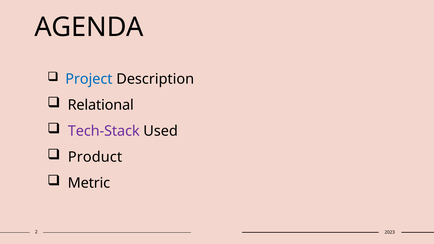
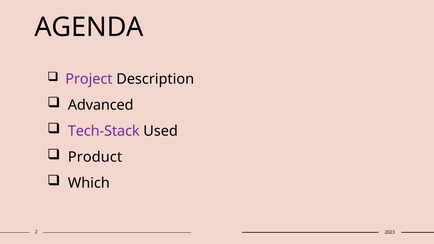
Project colour: blue -> purple (89, 79)
Relational: Relational -> Advanced (101, 105)
Metric: Metric -> Which (89, 183)
